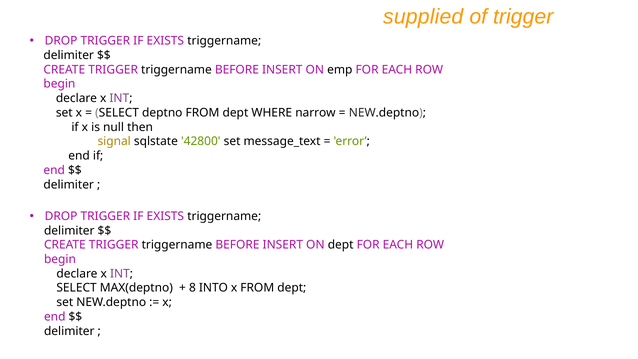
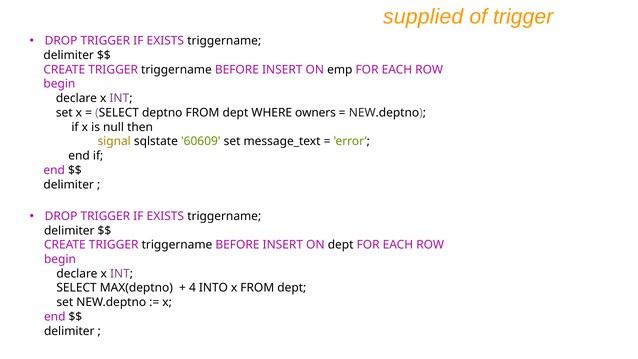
narrow: narrow -> owners (315, 113)
42800: 42800 -> 60609 (201, 141)
8: 8 -> 4 (192, 288)
